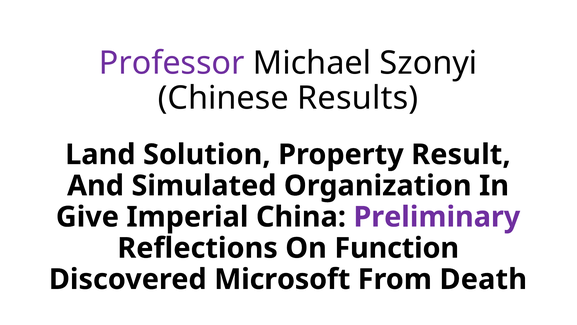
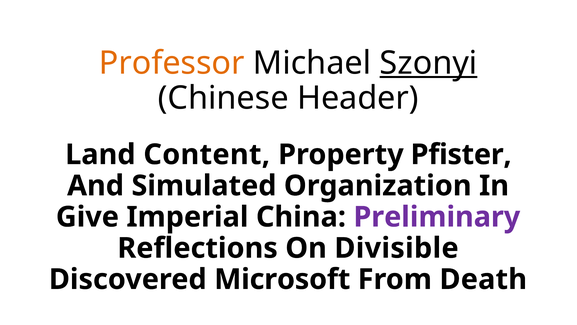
Professor colour: purple -> orange (172, 63)
Szonyi underline: none -> present (428, 63)
Results: Results -> Header (358, 98)
Solution: Solution -> Content (207, 154)
Result: Result -> Pfister (461, 154)
Function: Function -> Divisible (396, 248)
